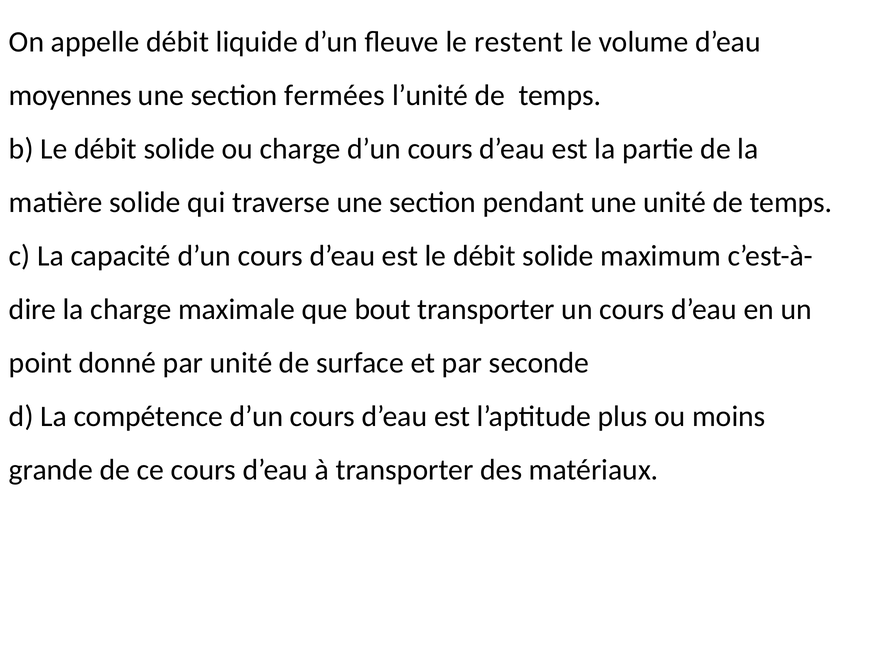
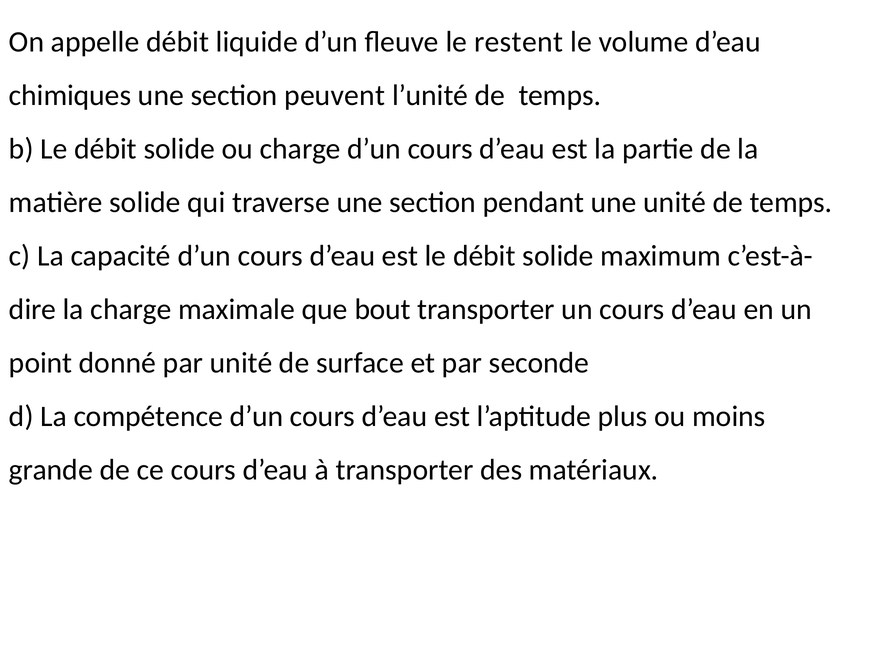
moyennes: moyennes -> chimiques (70, 95)
fermées: fermées -> peuvent (335, 95)
